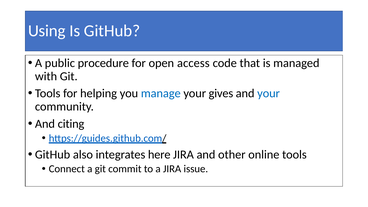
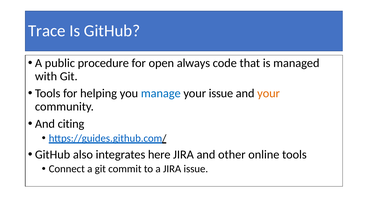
Using: Using -> Trace (47, 31)
access: access -> always (193, 63)
your gives: gives -> issue (221, 93)
your colour: blue -> orange (269, 93)
